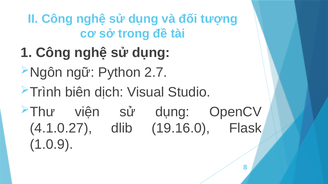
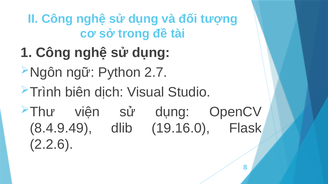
4.1.0.27: 4.1.0.27 -> 8.4.9.49 (61, 128)
1.0.9: 1.0.9 -> 2.2.6 (52, 145)
